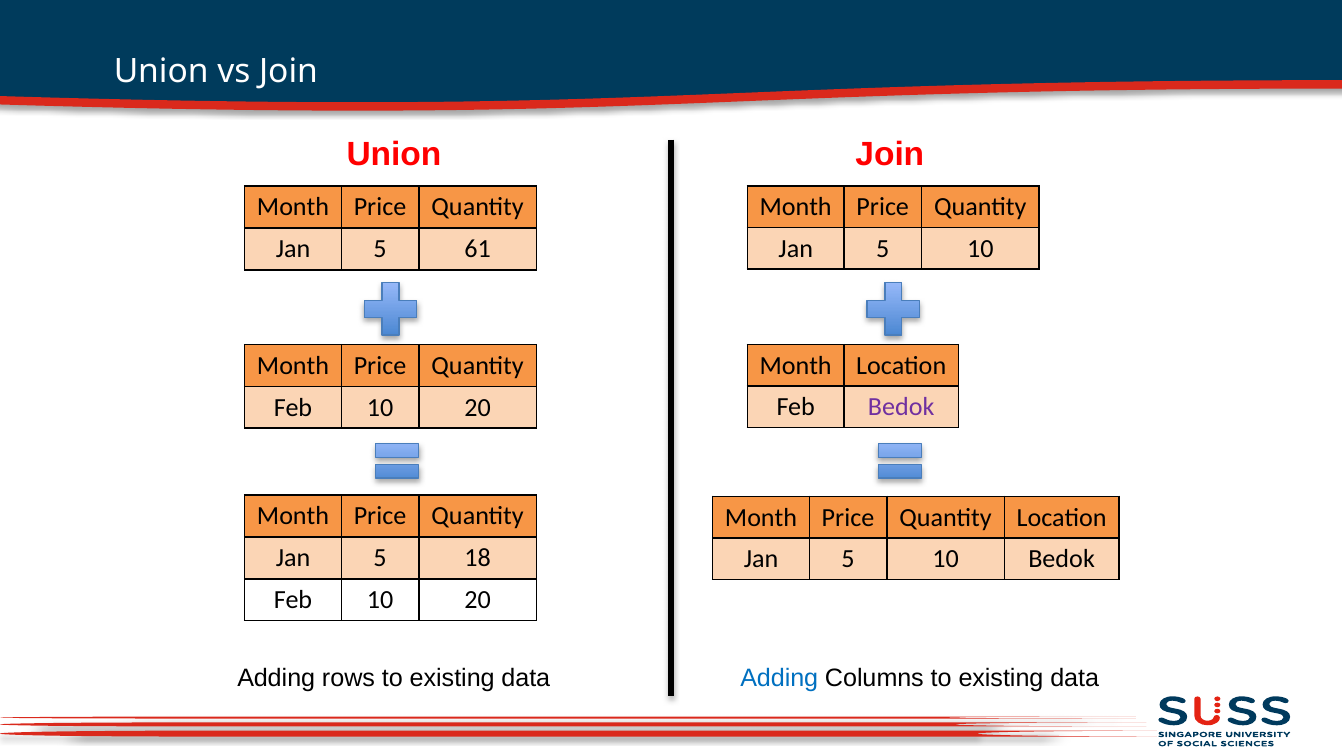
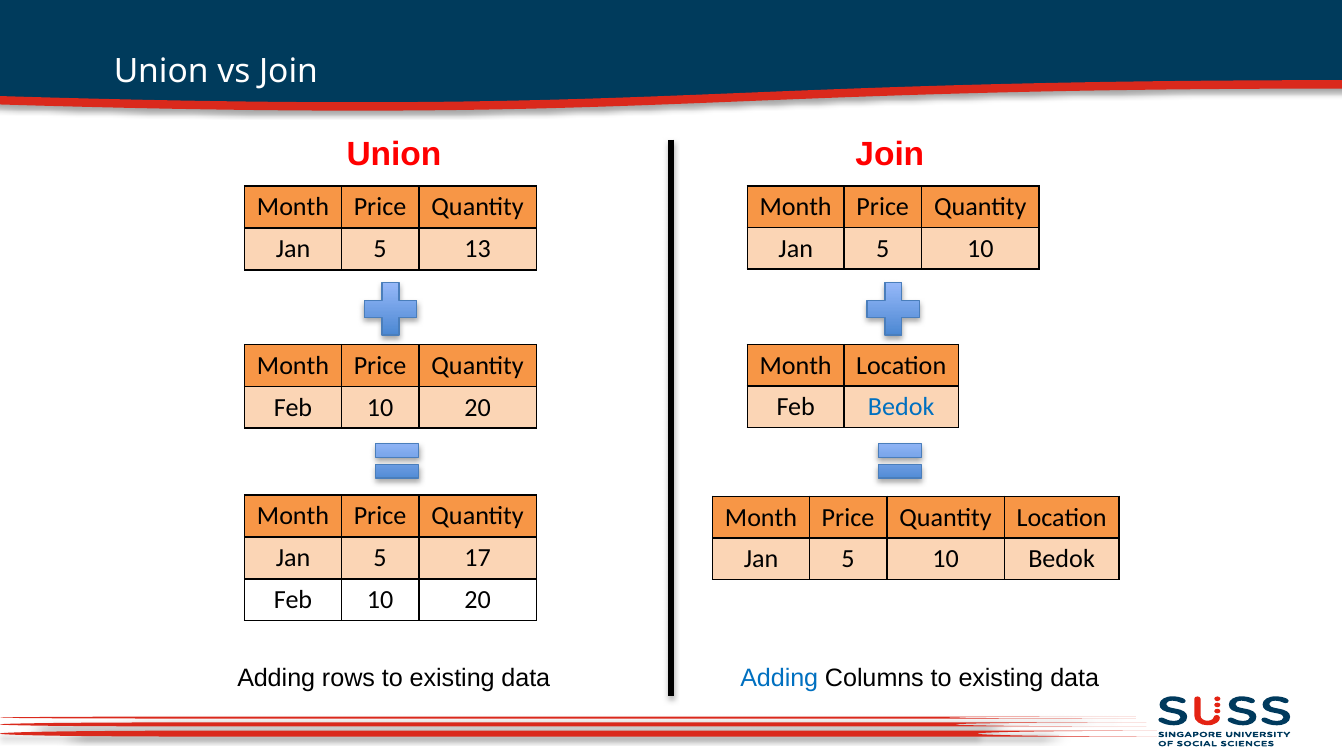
61: 61 -> 13 (478, 249)
Bedok colour: purple -> blue (901, 407)
18: 18 -> 17 (478, 558)
